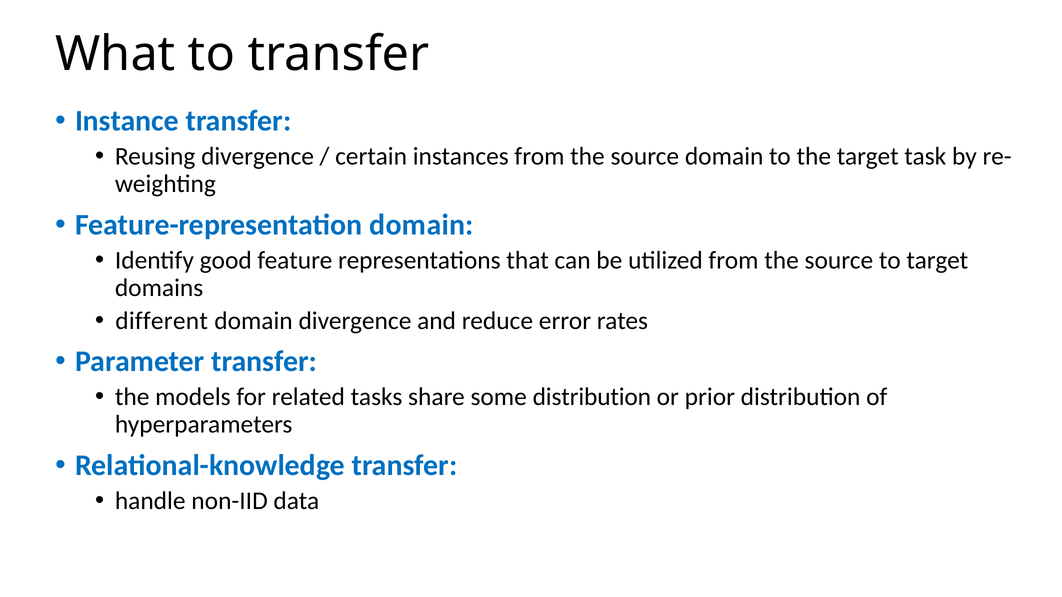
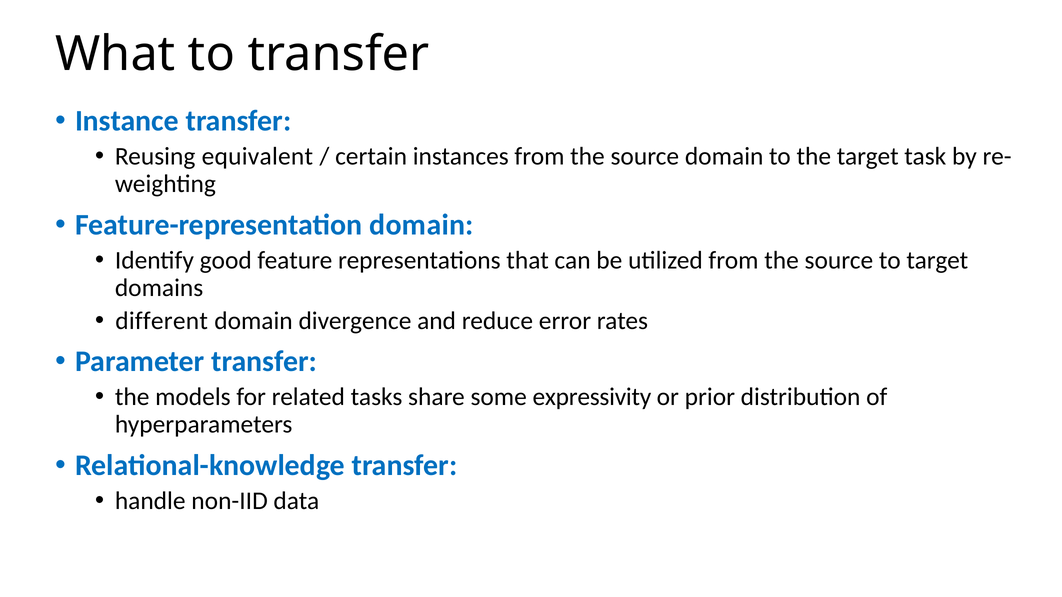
Reusing divergence: divergence -> equivalent (257, 157)
some distribution: distribution -> expressivity (592, 397)
